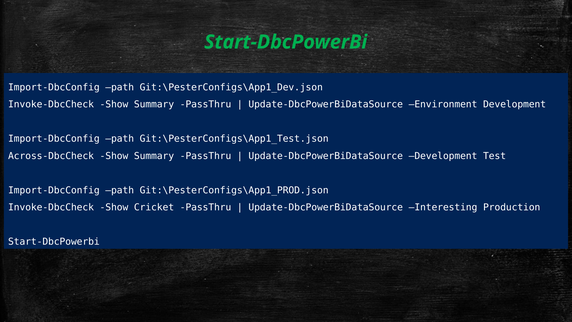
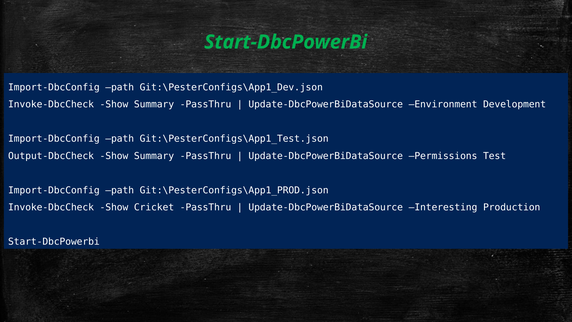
Across-DbcCheck: Across-DbcCheck -> Output-DbcCheck (51, 156)
Update-DbcPowerBiDataSource Development: Development -> Permissions (443, 156)
